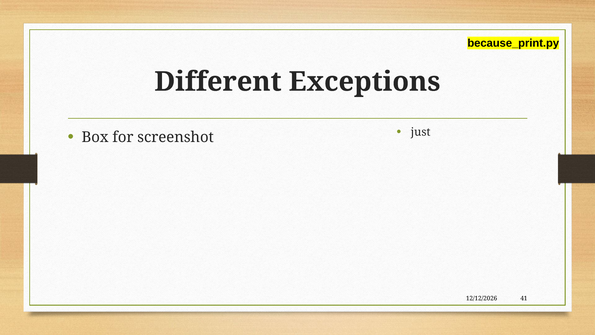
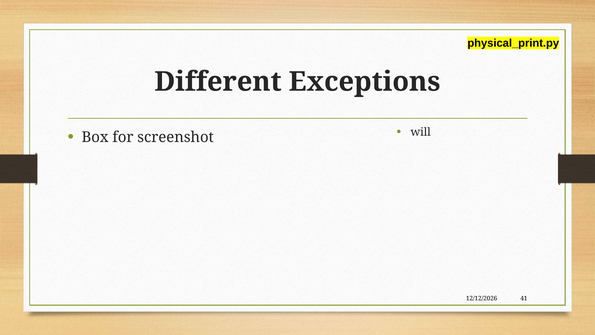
because_print.py: because_print.py -> physical_print.py (513, 43)
just: just -> will (421, 132)
